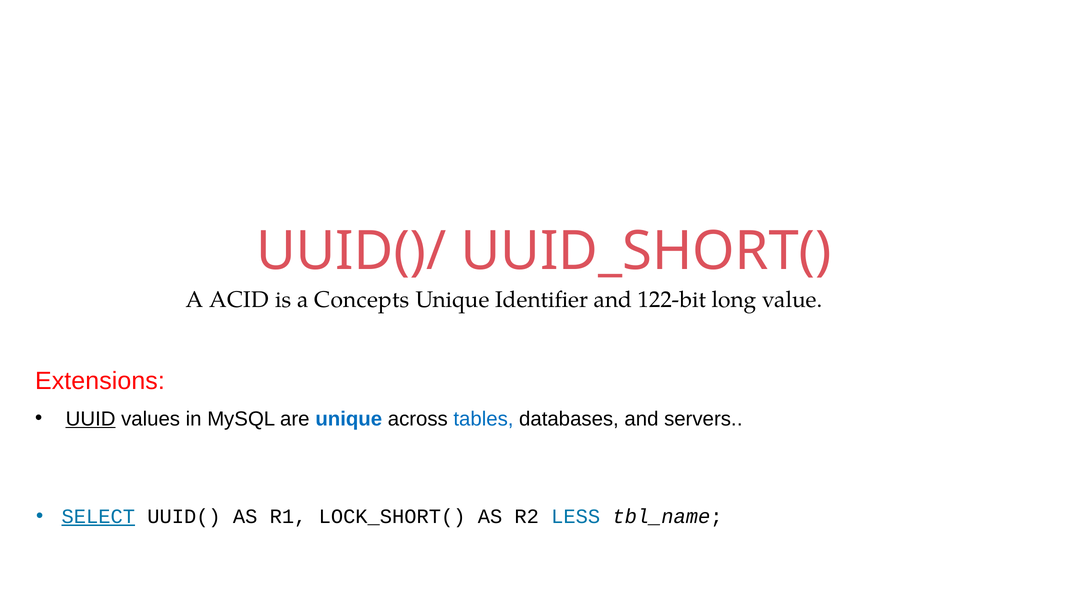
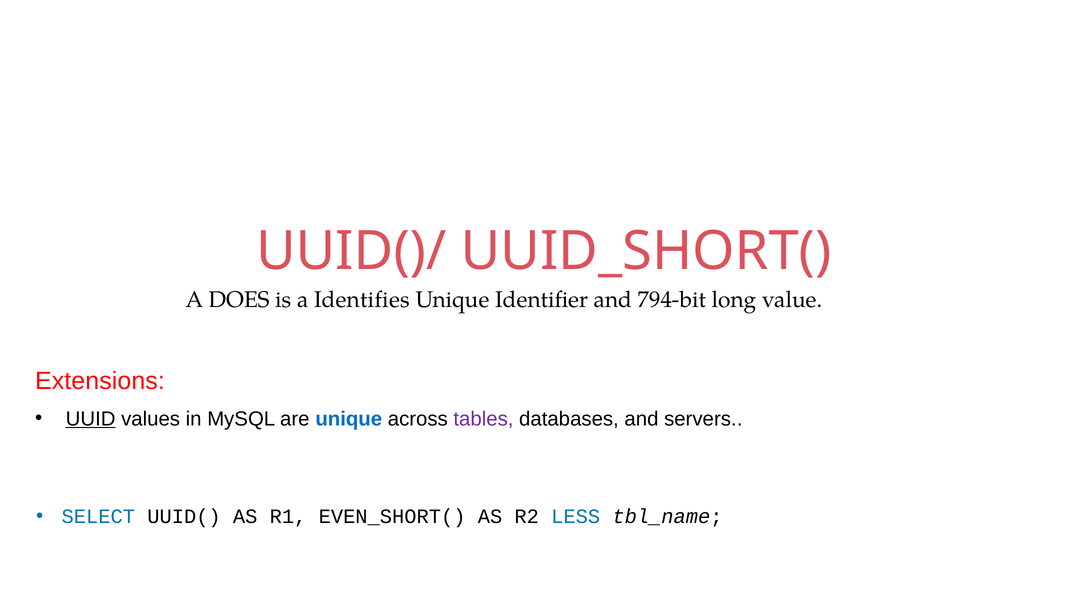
ACID: ACID -> DOES (239, 300)
Concepts: Concepts -> Identifies (362, 300)
122-bit: 122-bit -> 794-bit (672, 300)
tables colour: blue -> purple (483, 419)
SELECT underline: present -> none (98, 516)
LOCK_SHORT(: LOCK_SHORT( -> EVEN_SHORT( (392, 516)
